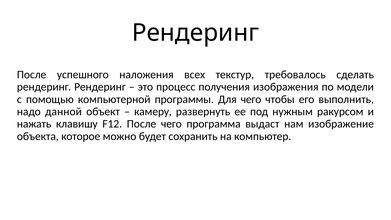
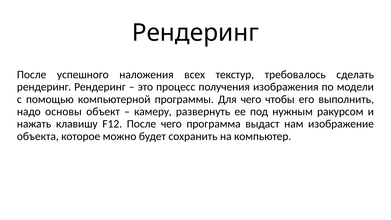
данной: данной -> основы (63, 112)
